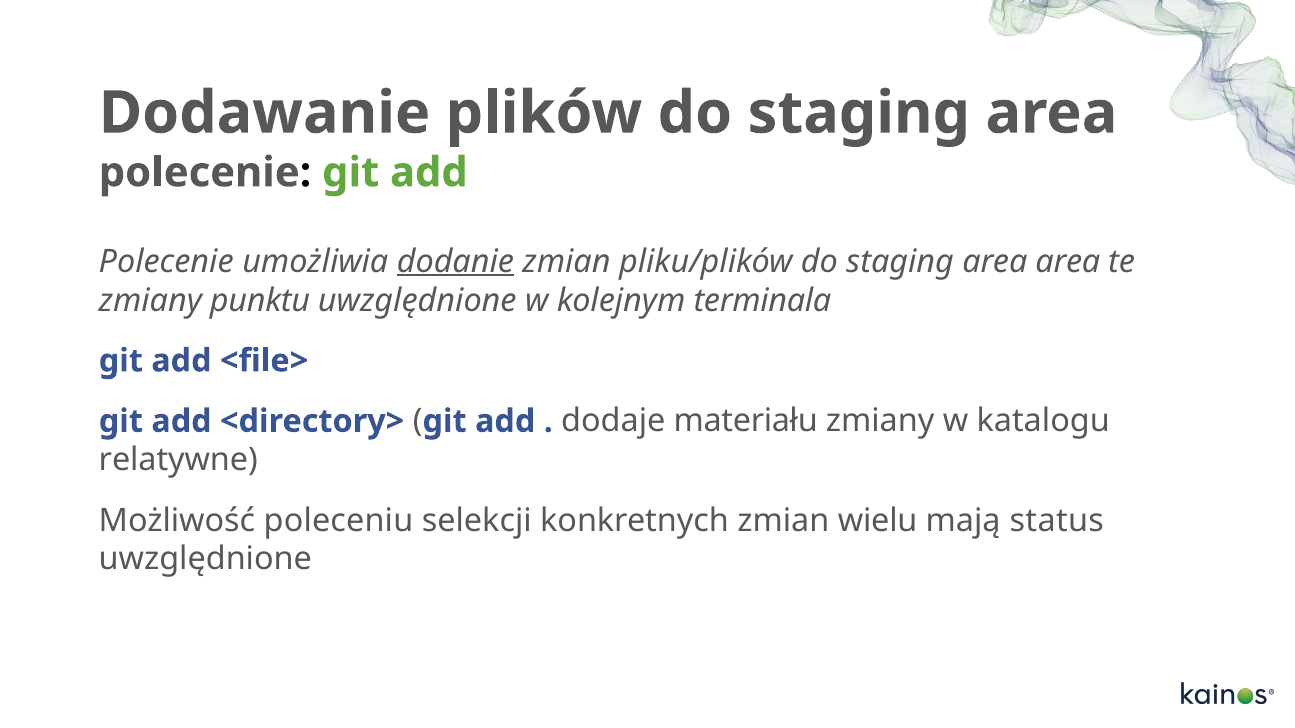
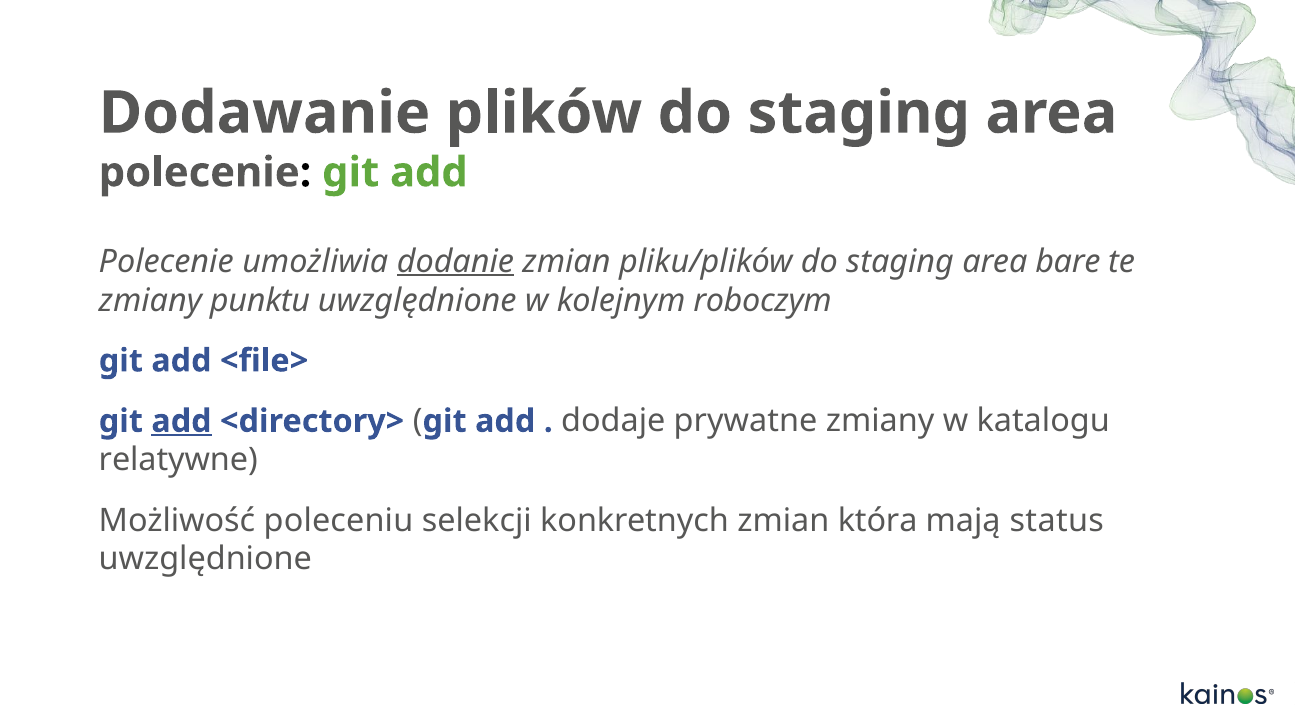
area area: area -> bare (1068, 262)
terminala: terminala -> roboczym (762, 301)
add underline: none -> present (181, 421)
materiału: materiału -> prywatne (746, 421)
wielu: wielu -> która (878, 521)
